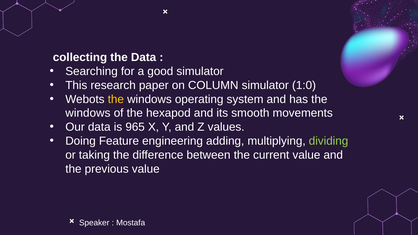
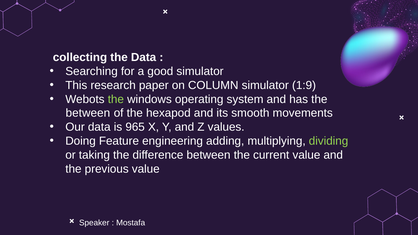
1:0: 1:0 -> 1:9 (304, 85)
the colour: yellow -> light green (116, 99)
windows: windows -> between (88, 113)
